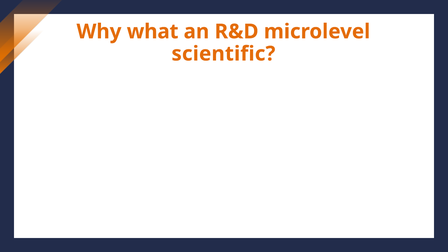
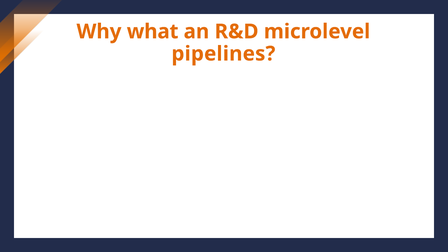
scientific: scientific -> pipelines (223, 54)
